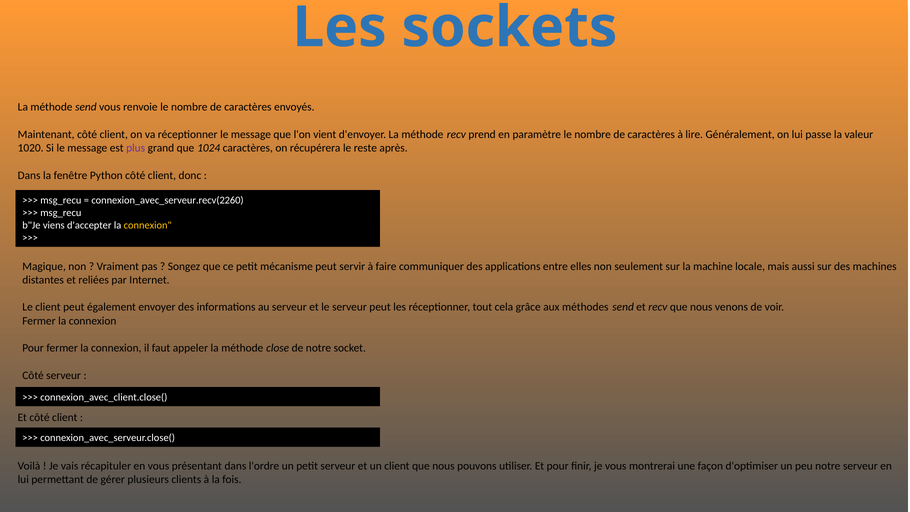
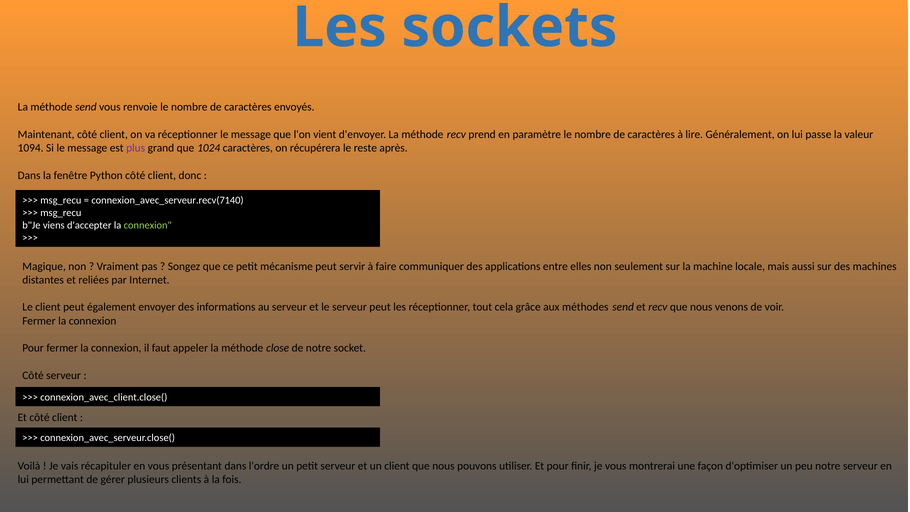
1020: 1020 -> 1094 (31, 148)
connexion_avec_serveur.recv(2260: connexion_avec_serveur.recv(2260 -> connexion_avec_serveur.recv(7140 (168, 200)
connexion colour: yellow -> light green (148, 225)
